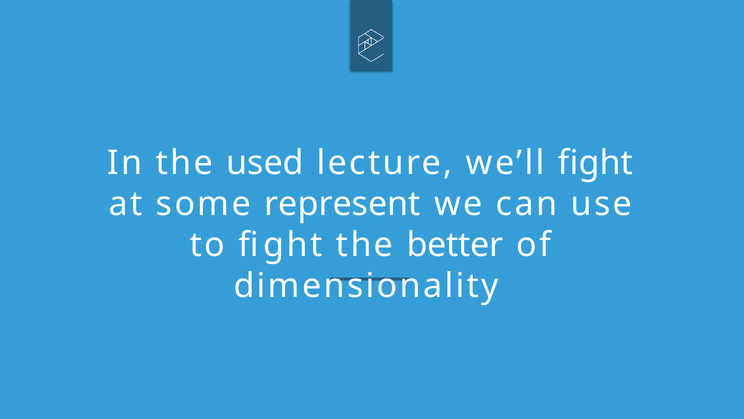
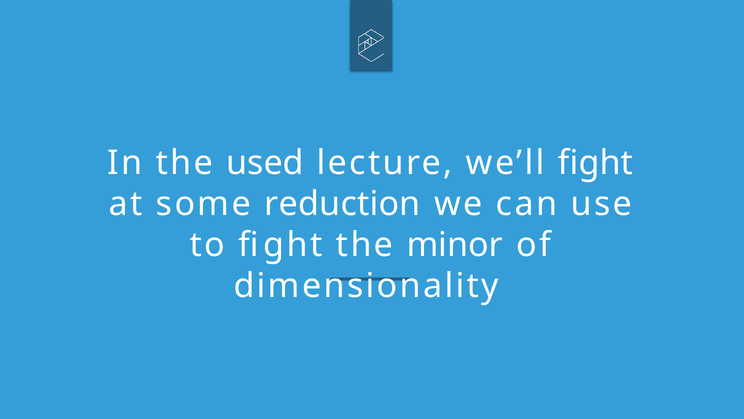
represent: represent -> reduction (342, 204)
better: better -> minor (455, 245)
